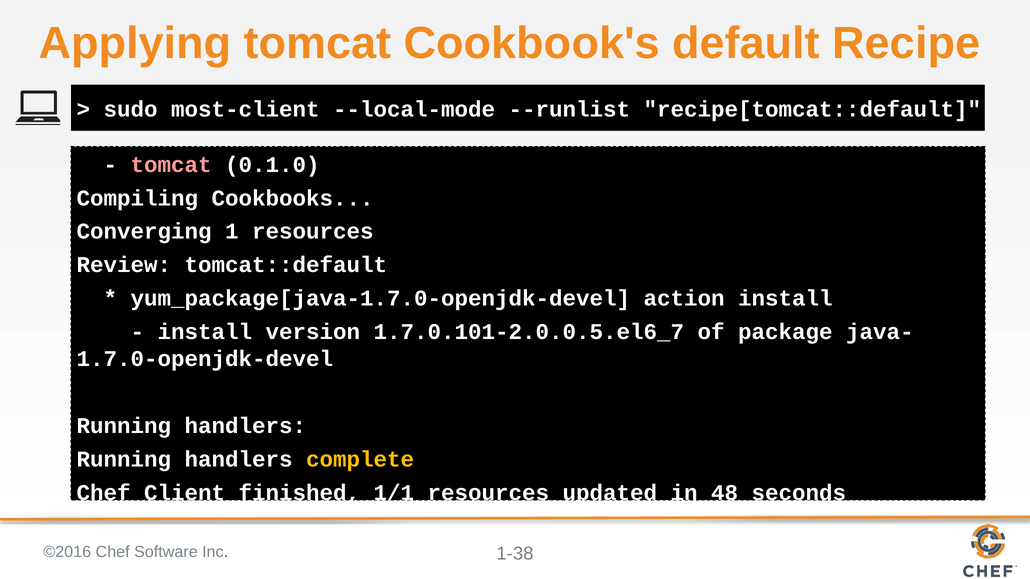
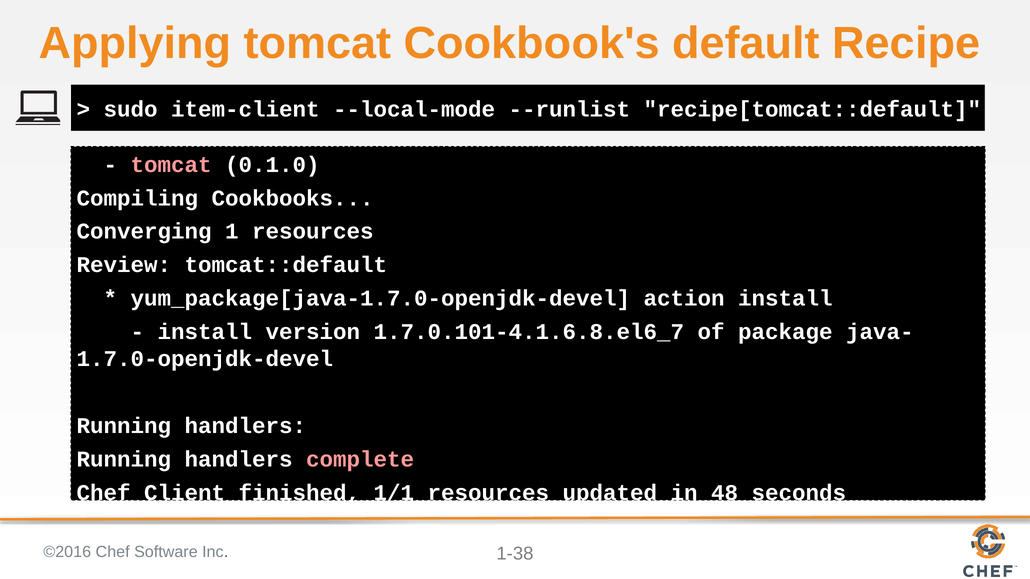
most-client: most-client -> item-client (245, 109)
1.7.0.101-2.0.0.5.el6_7: 1.7.0.101-2.0.0.5.el6_7 -> 1.7.0.101-4.1.6.8.el6_7 (529, 332)
complete colour: yellow -> pink (360, 460)
